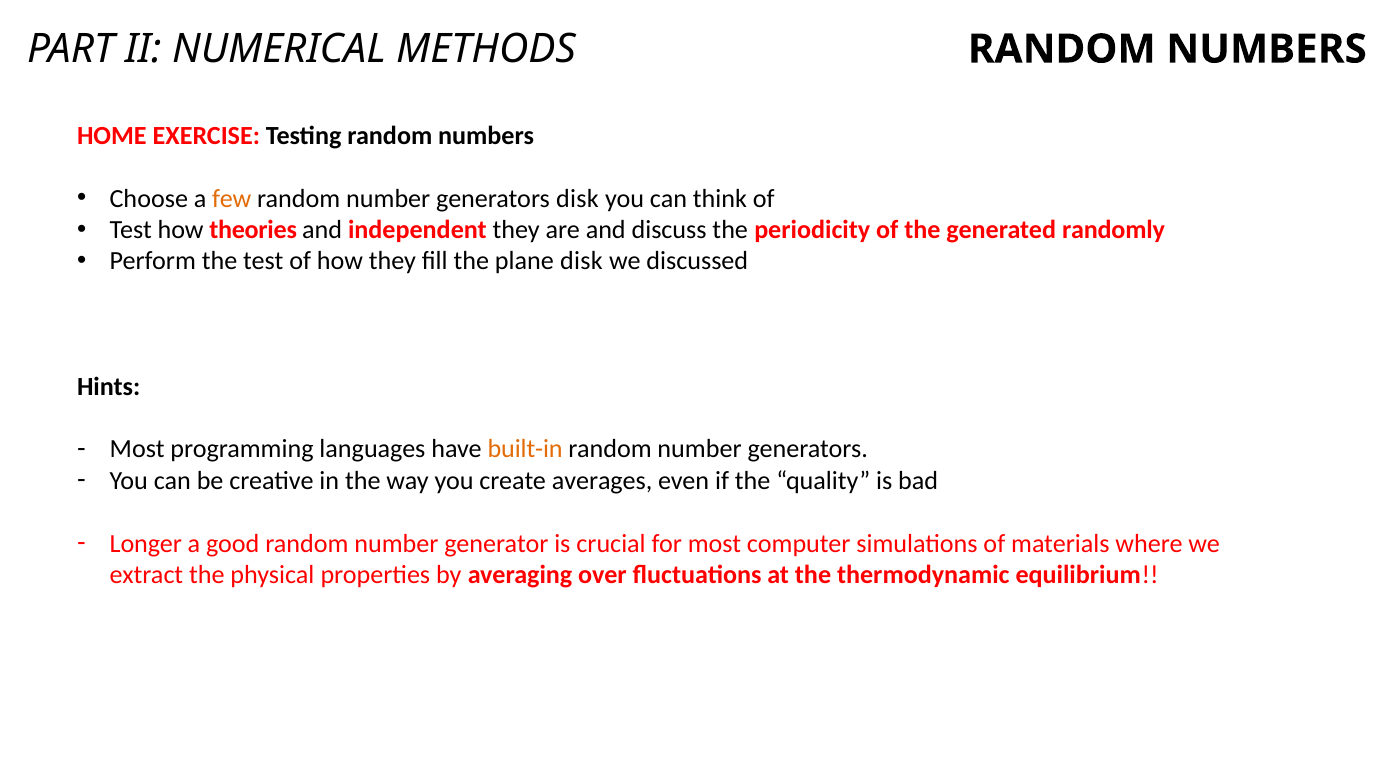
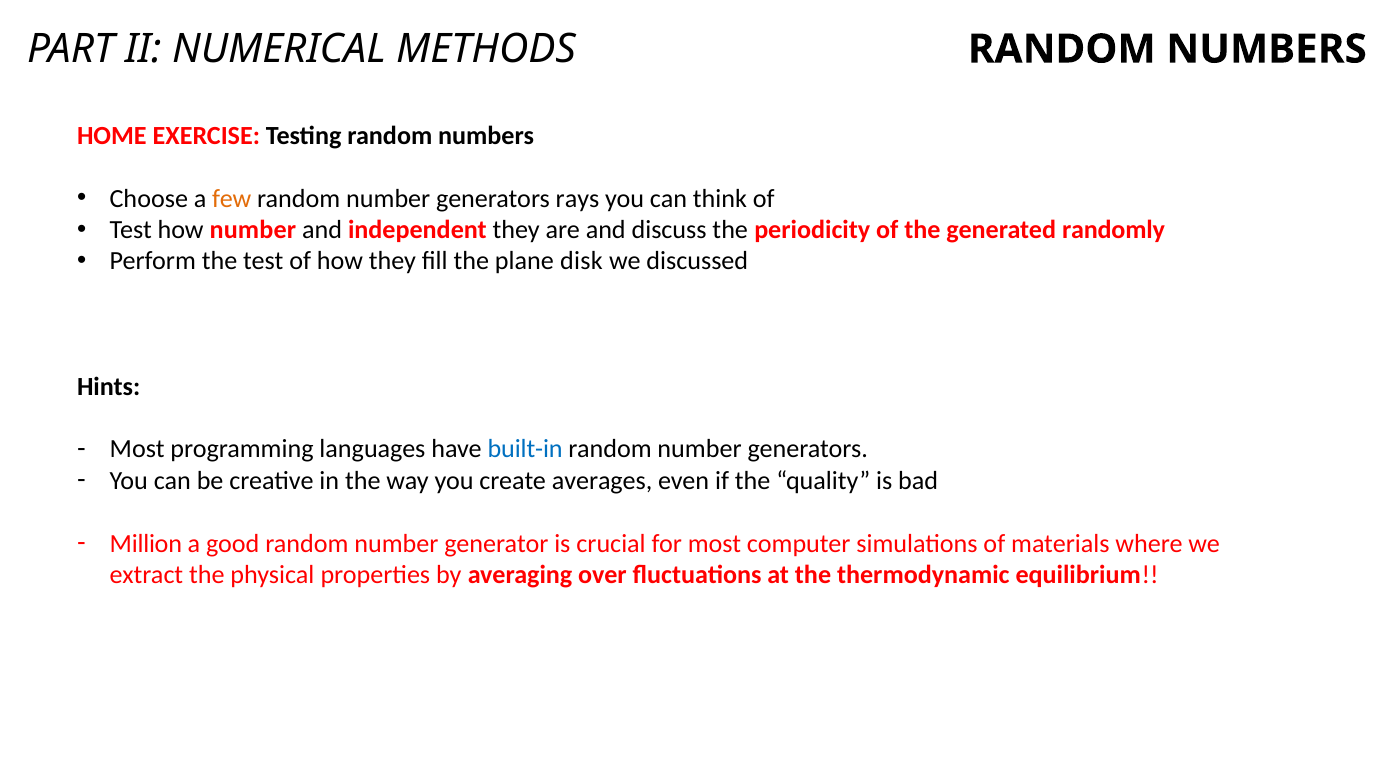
generators disk: disk -> rays (577, 198)
how theories: theories -> number (253, 230)
built-in colour: orange -> blue (525, 449)
Longer: Longer -> Million (146, 543)
